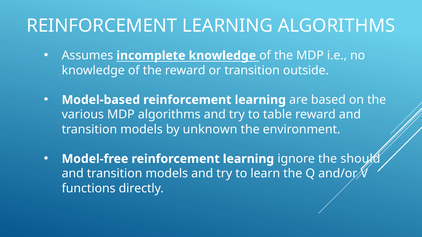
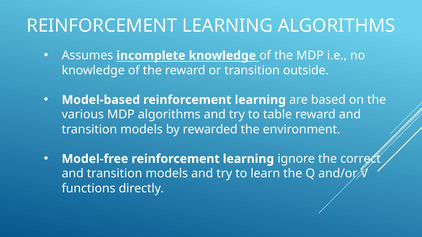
unknown: unknown -> rewarded (210, 130)
should: should -> correct (361, 159)
